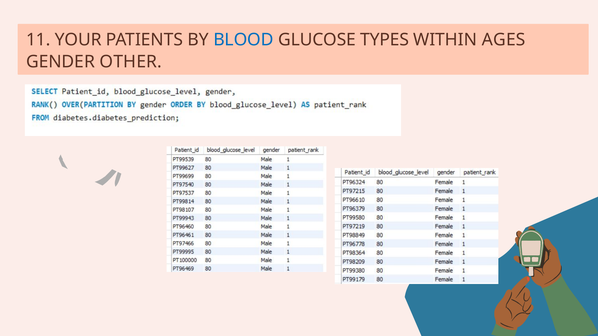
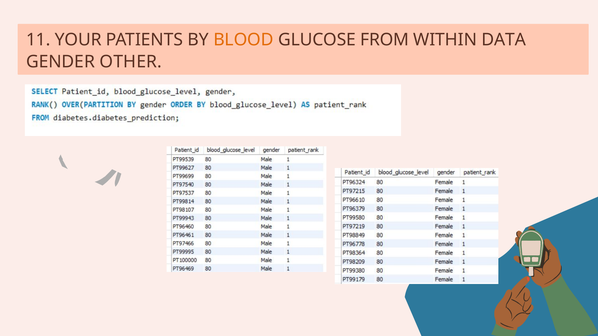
BLOOD colour: blue -> orange (243, 40)
TYPES: TYPES -> FROM (385, 40)
AGES: AGES -> DATA (504, 40)
